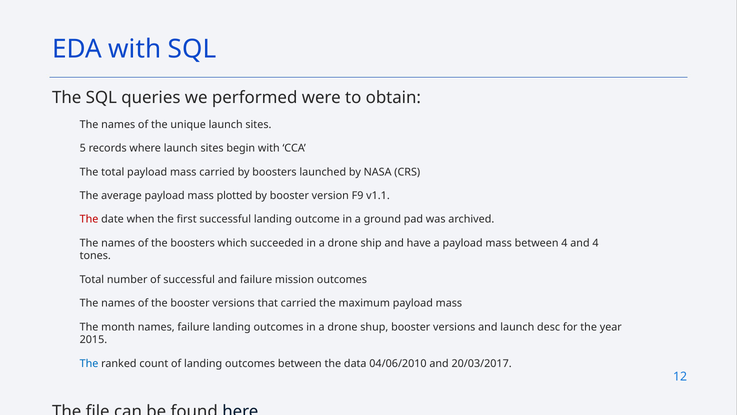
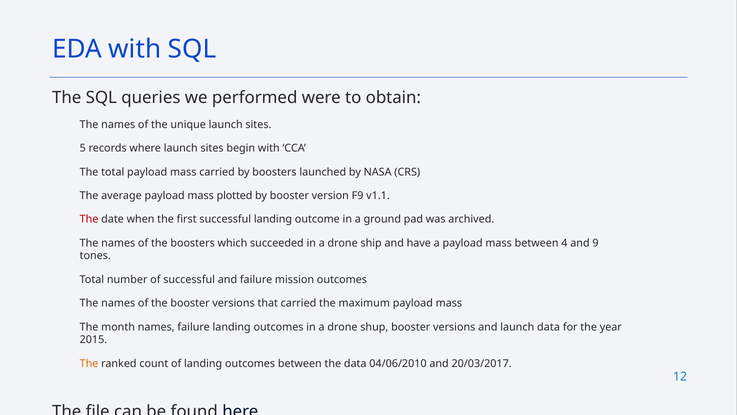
and 4: 4 -> 9 (595, 243)
launch desc: desc -> data (549, 327)
The colour: blue -> orange (89, 363)
